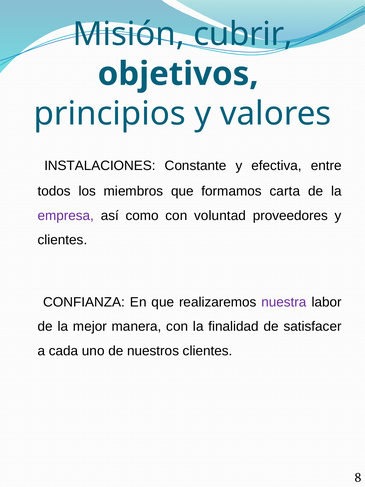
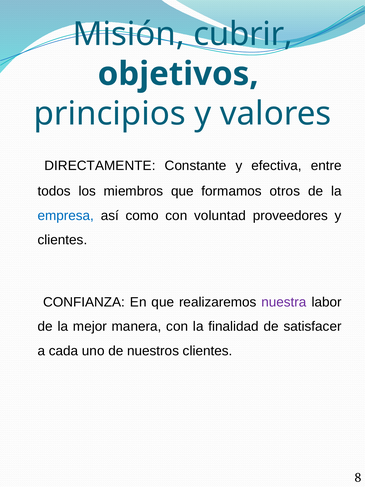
INSTALACIONES: INSTALACIONES -> DIRECTAMENTE (100, 166)
carta: carta -> otros (285, 191)
empresa colour: purple -> blue (66, 215)
